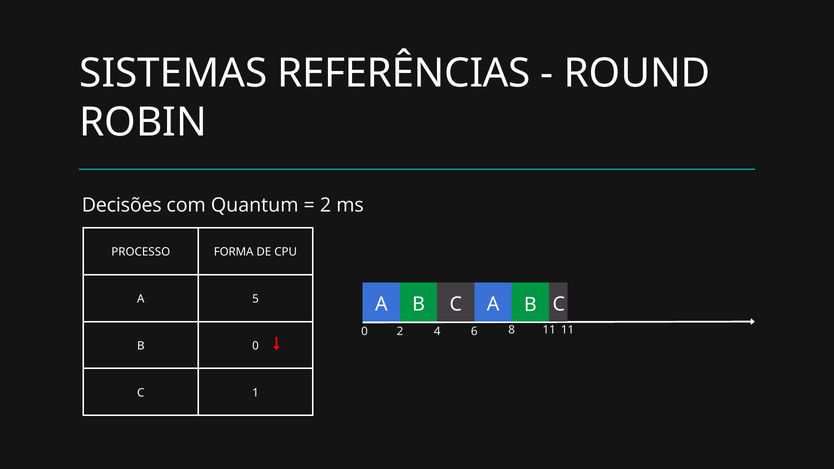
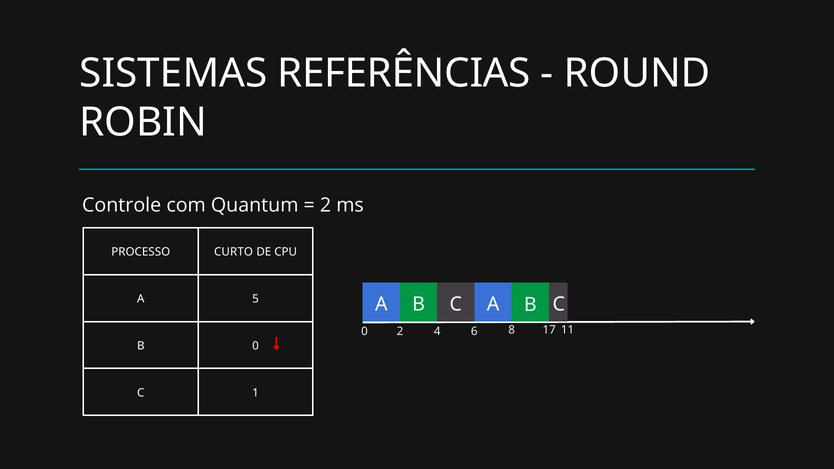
Decisões: Decisões -> Controle (122, 206)
FORMA: FORMA -> CURTO (234, 252)
8 11: 11 -> 17 (549, 330)
